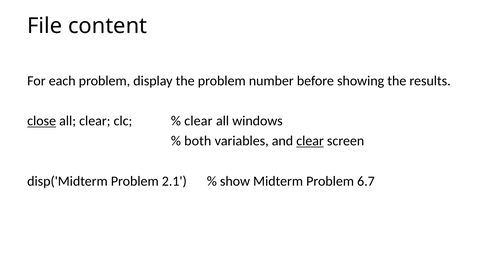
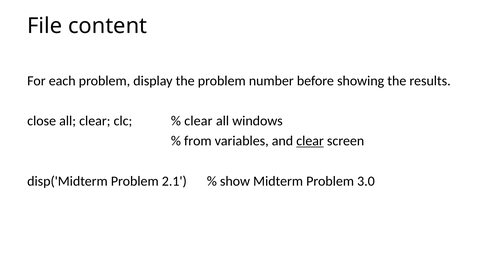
close underline: present -> none (42, 121)
both: both -> from (198, 141)
6.7: 6.7 -> 3.0 (366, 181)
